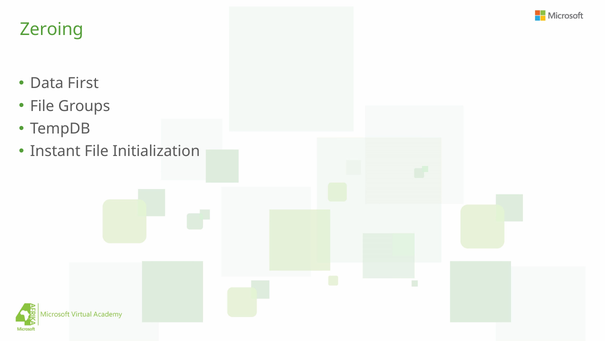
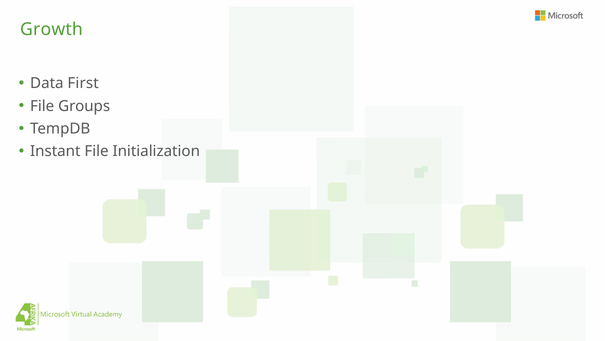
Zeroing: Zeroing -> Growth (51, 29)
